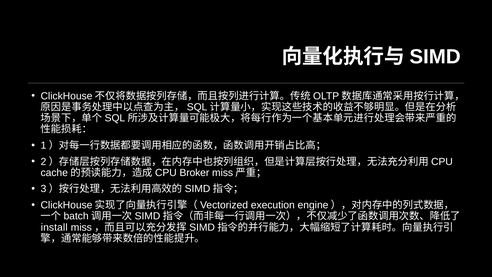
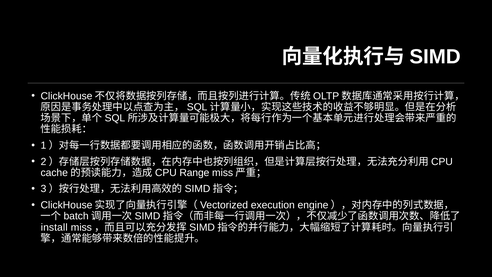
Broker: Broker -> Range (194, 173)
